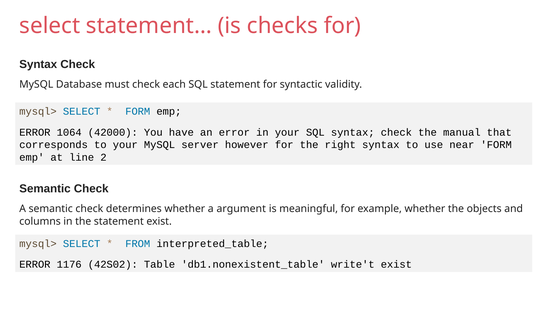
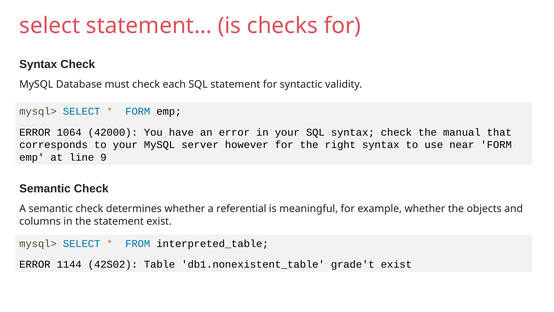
2: 2 -> 9 (103, 157)
argument: argument -> referential (241, 209)
1176: 1176 -> 1144 (69, 264)
write't: write't -> grade't (353, 264)
